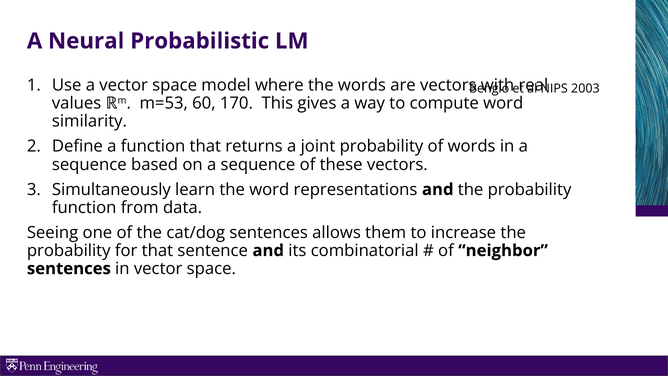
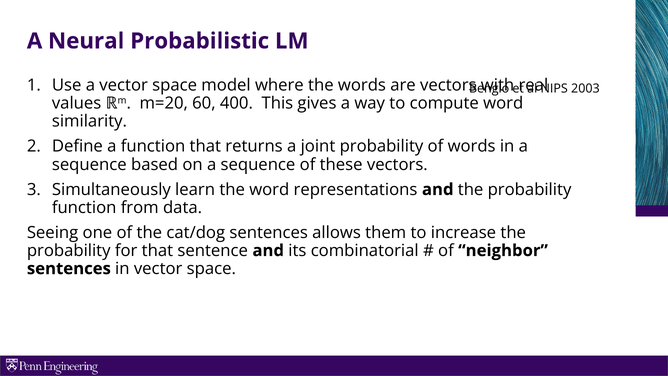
m=53: m=53 -> m=20 (164, 103)
170: 170 -> 400 (236, 103)
